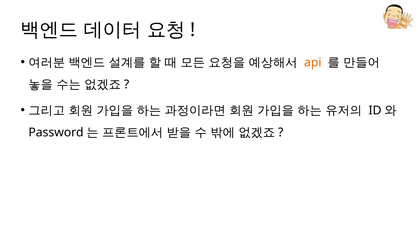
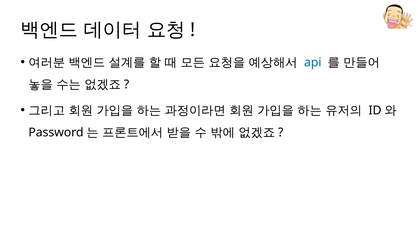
api colour: orange -> blue (313, 63)
